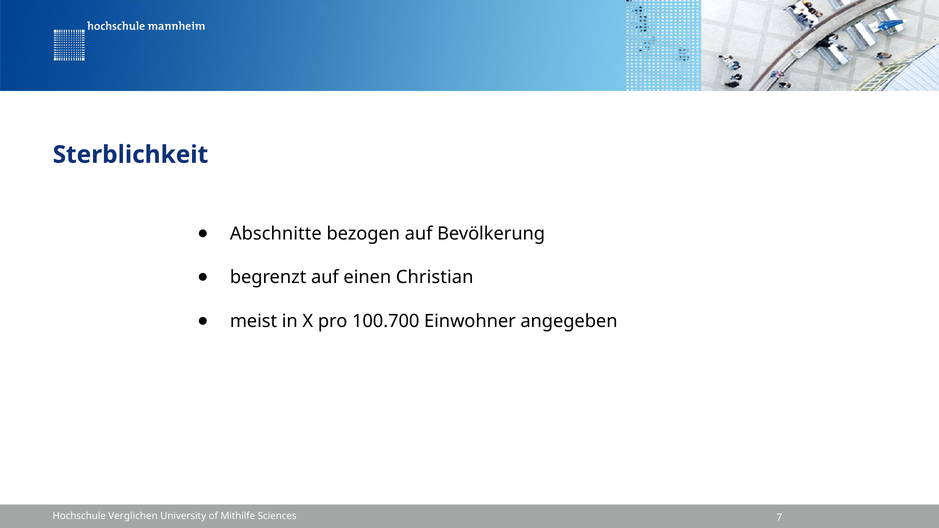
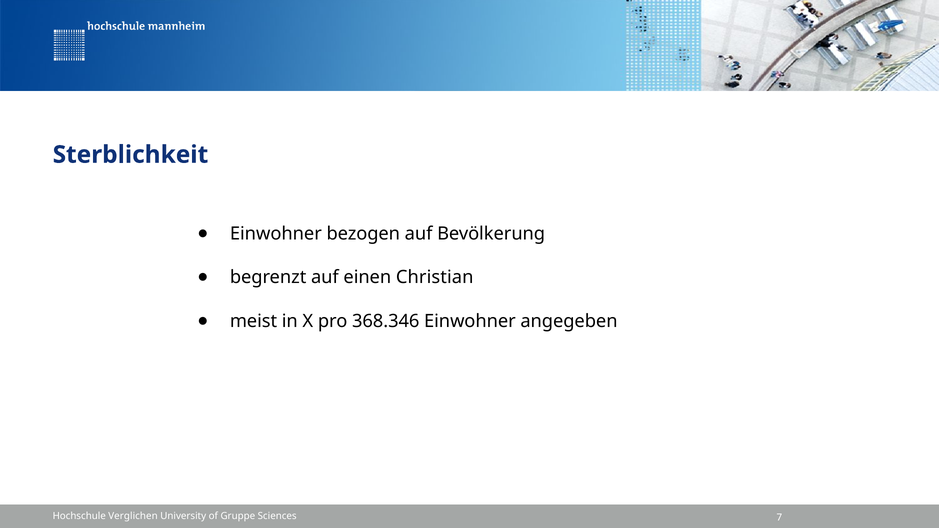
Abschnitte: Abschnitte -> Einwohner (276, 234)
100.700: 100.700 -> 368.346 (386, 321)
Mithilfe: Mithilfe -> Gruppe (238, 516)
